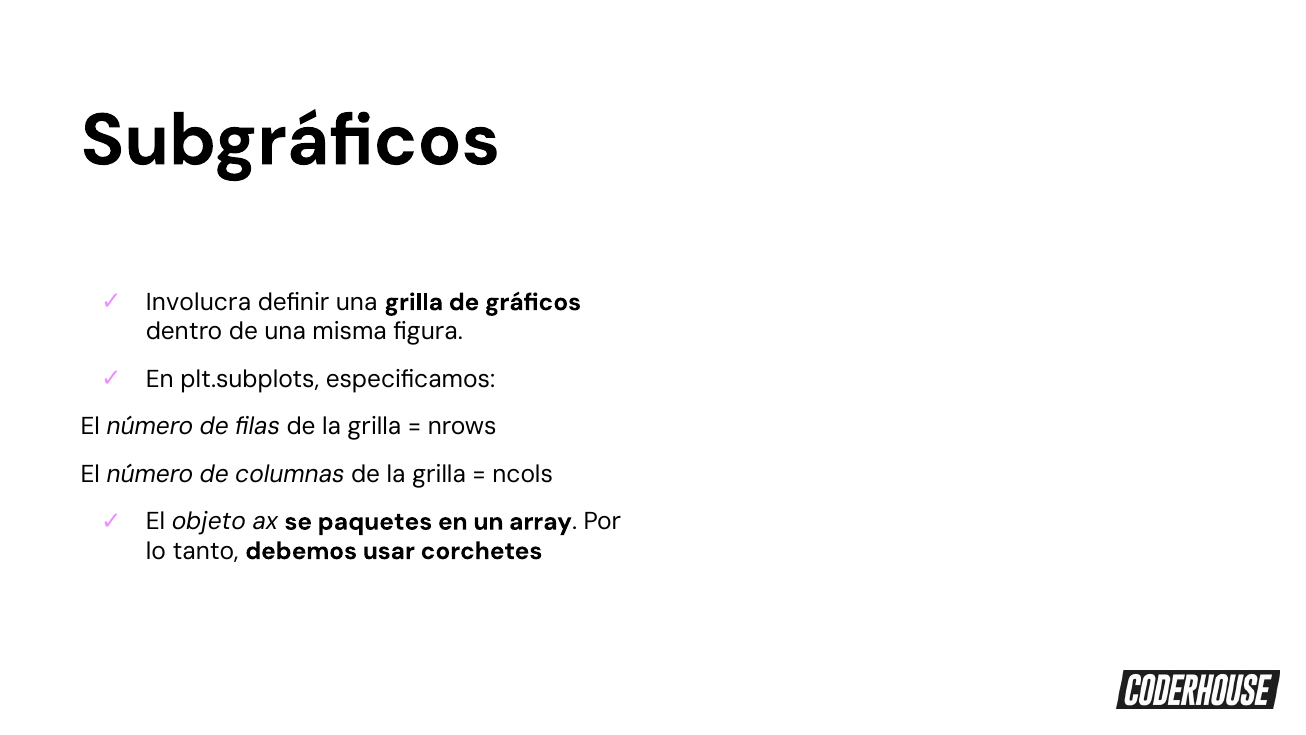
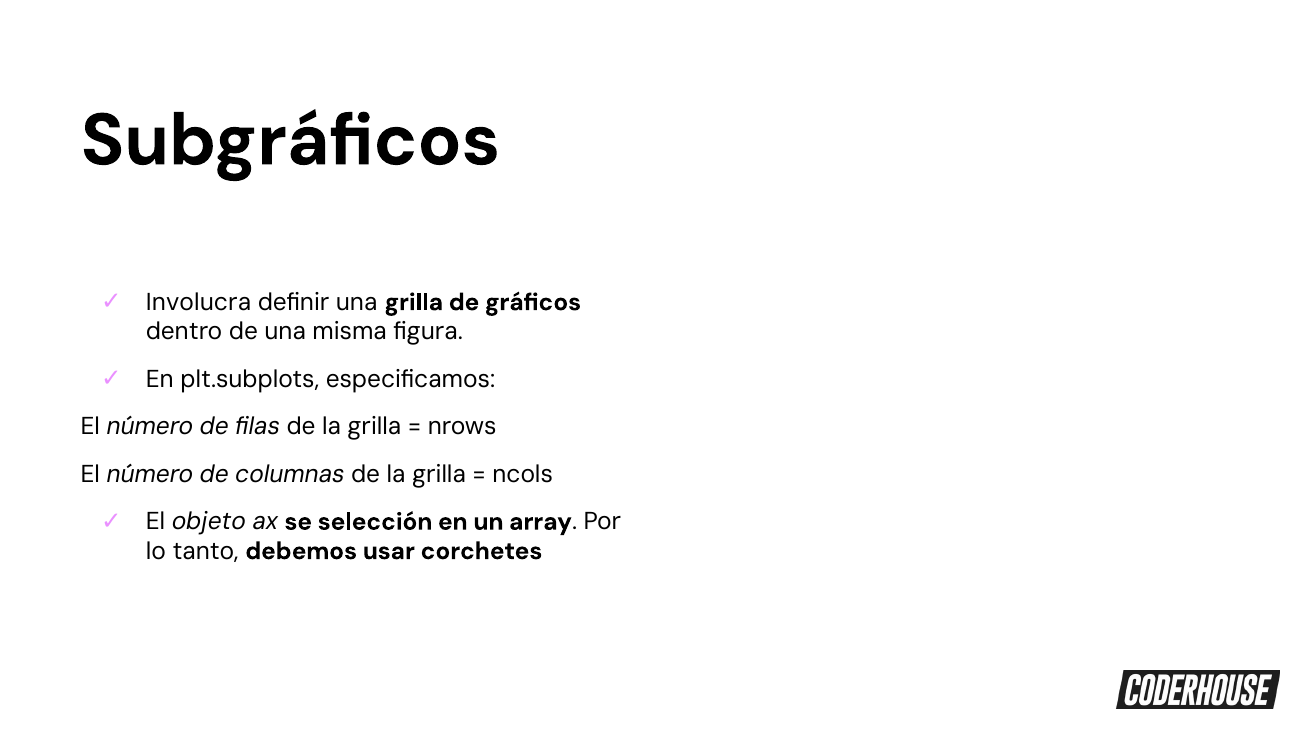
paquetes: paquetes -> selección (375, 521)
